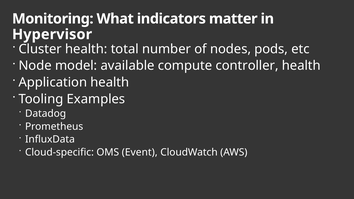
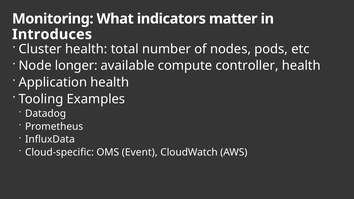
Hypervisor: Hypervisor -> Introduces (52, 34)
model: model -> longer (76, 66)
